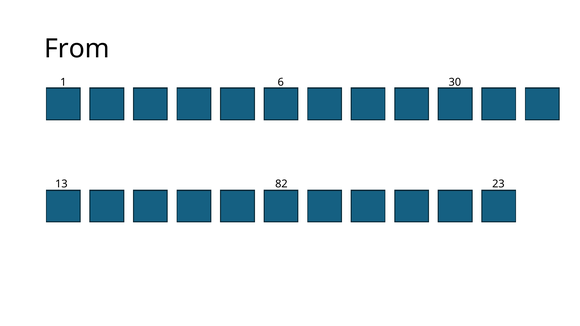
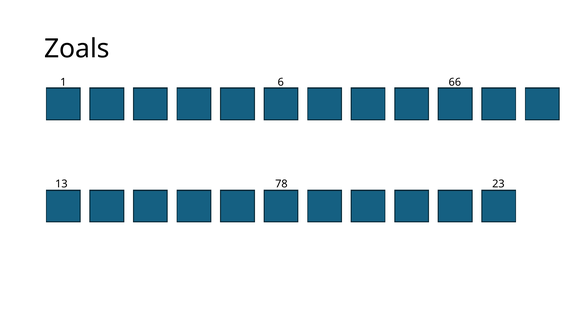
From: From -> Zoals (77, 49)
30: 30 -> 66 (455, 82)
82: 82 -> 78 (281, 184)
